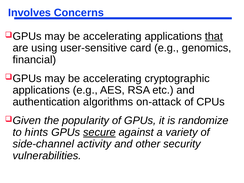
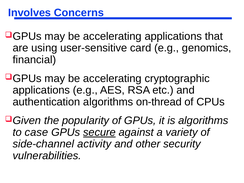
that underline: present -> none (214, 36)
on-attack: on-attack -> on-thread (159, 102)
is randomize: randomize -> algorithms (203, 121)
hints: hints -> case (36, 132)
